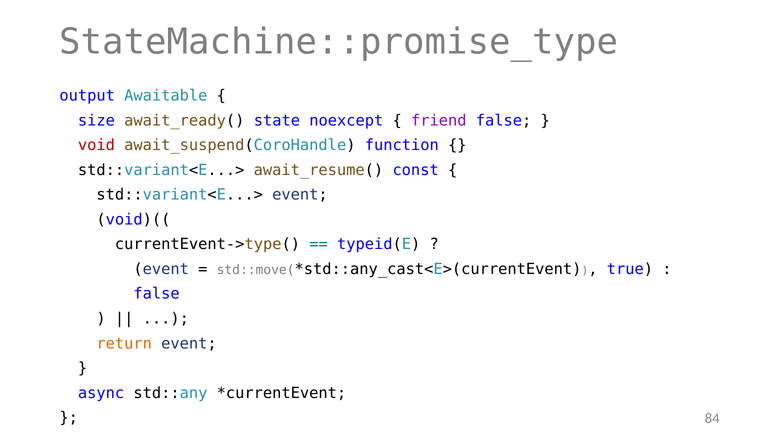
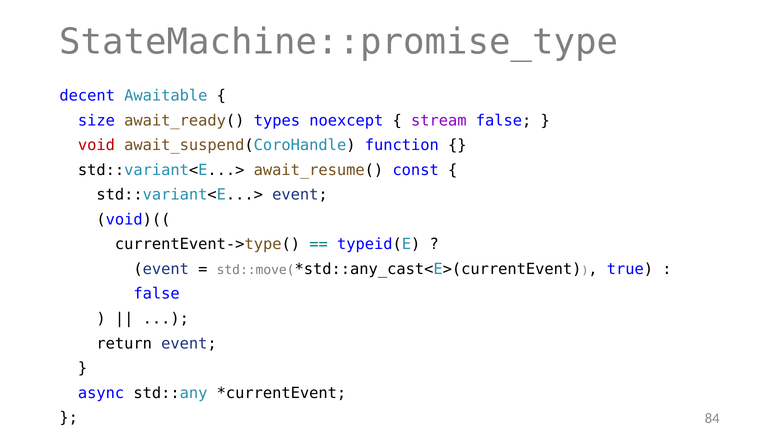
output: output -> decent (87, 96)
state: state -> types (277, 121)
friend: friend -> stream (439, 121)
return colour: orange -> black (124, 344)
